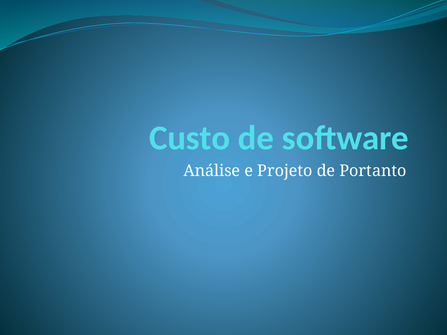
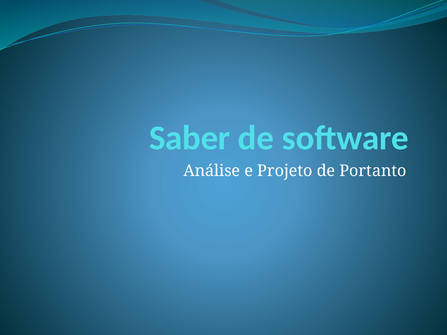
Custo: Custo -> Saber (190, 138)
